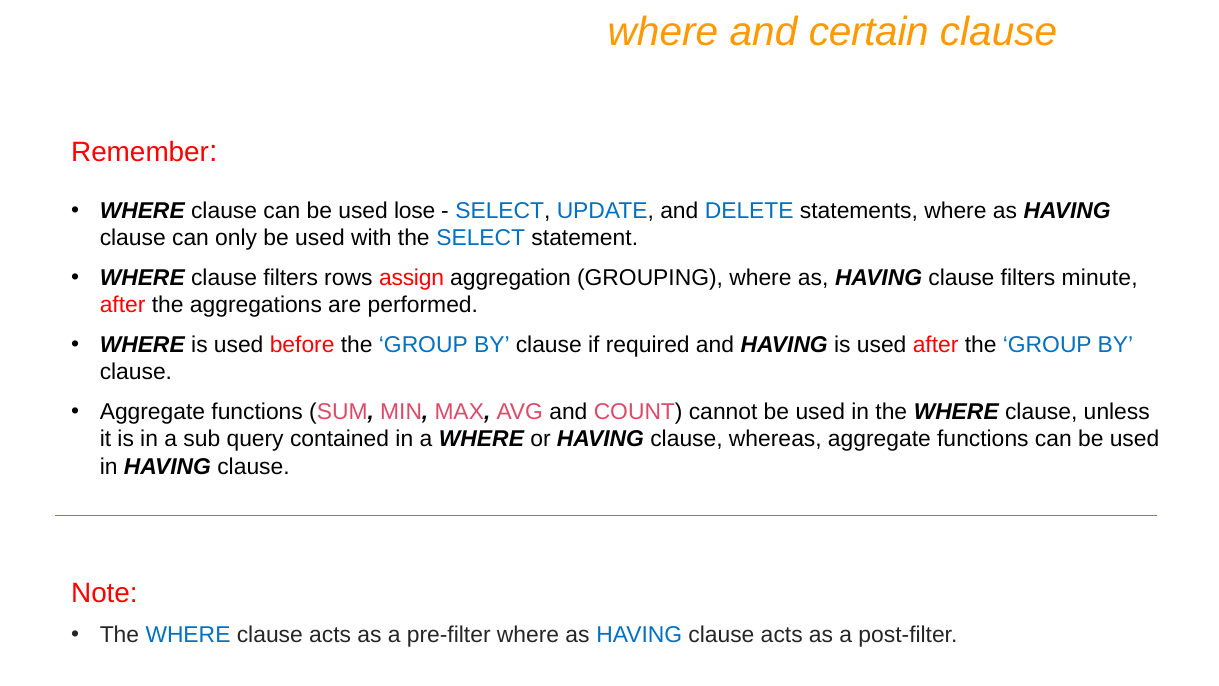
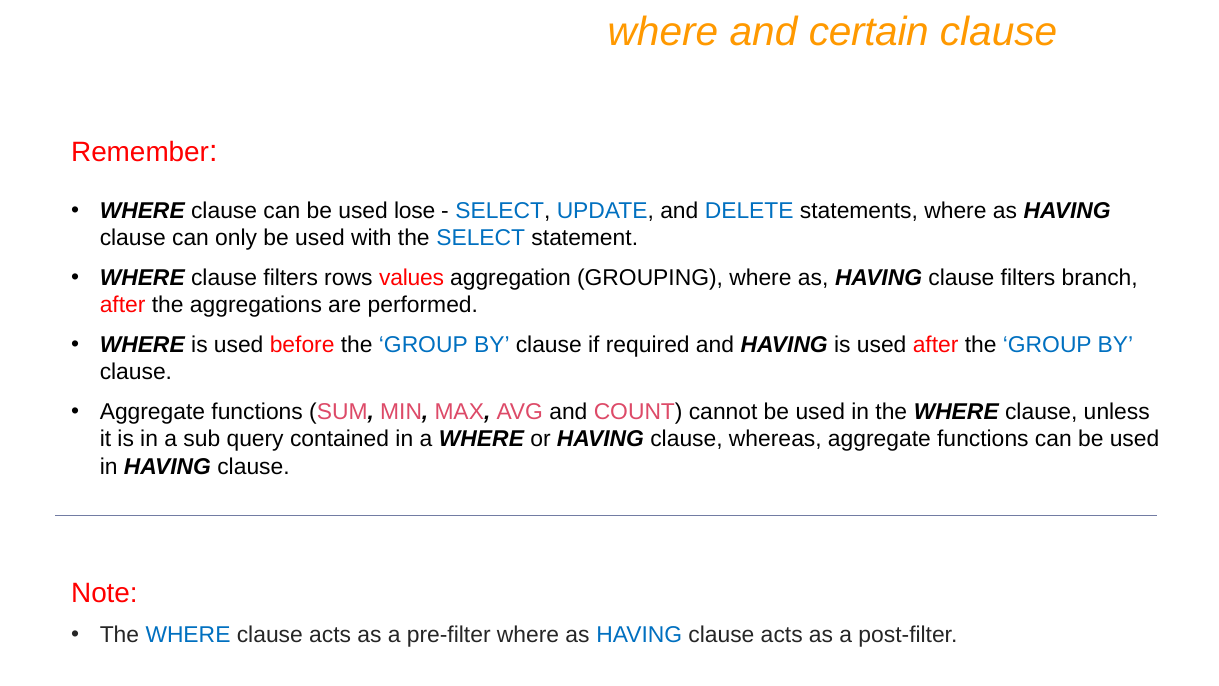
assign: assign -> values (412, 278)
minute: minute -> branch (1100, 278)
